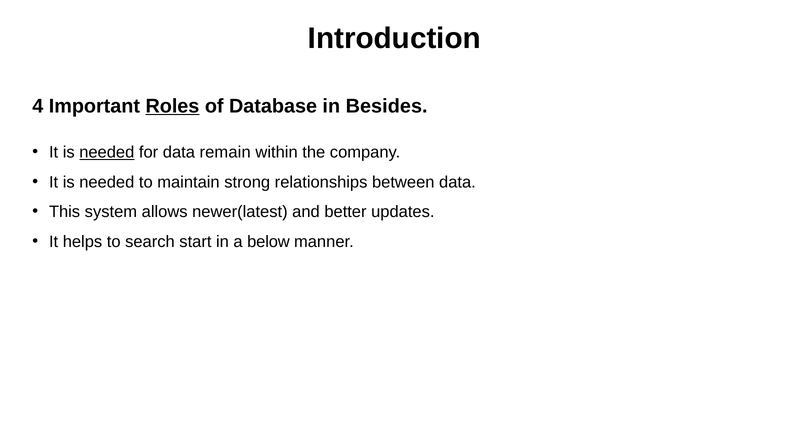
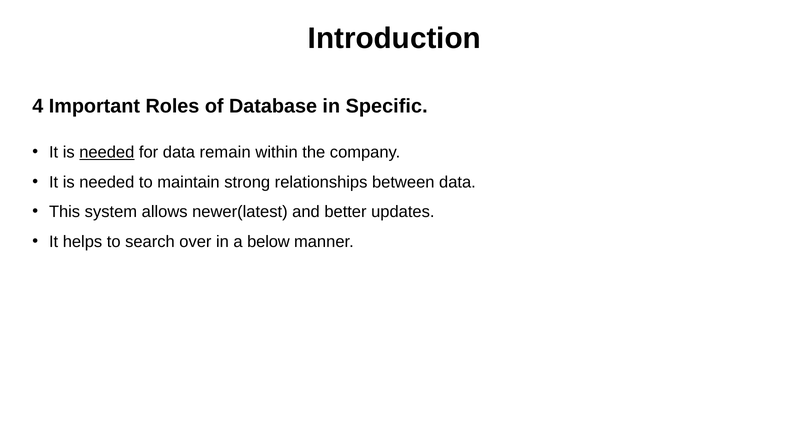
Roles underline: present -> none (172, 106)
Besides: Besides -> Specific (387, 106)
start: start -> over (195, 241)
